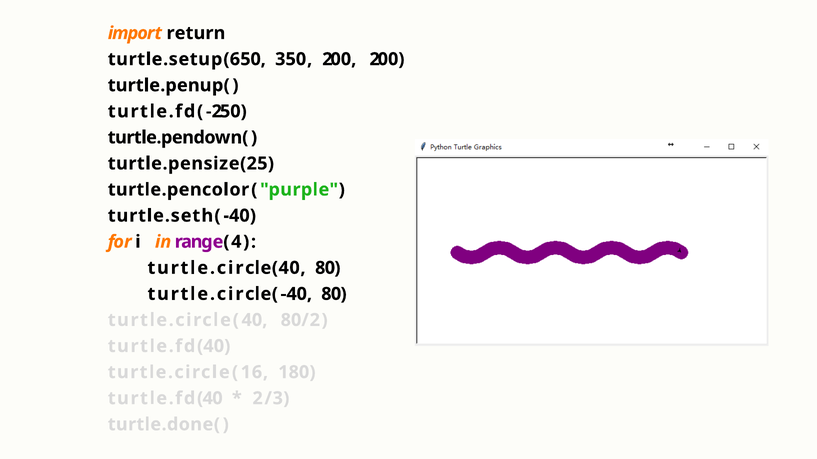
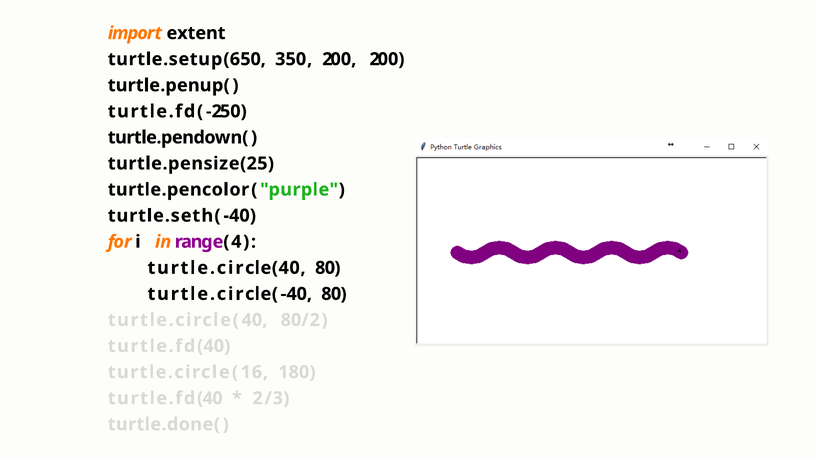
return: return -> extent (196, 33)
